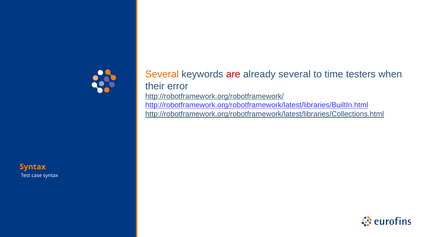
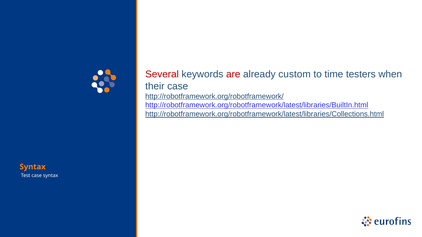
Several colour: orange -> red (162, 74)
already several: several -> custom (295, 74)
their error: error -> case (178, 86)
